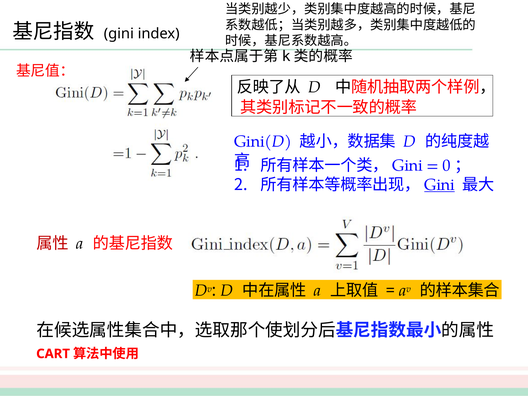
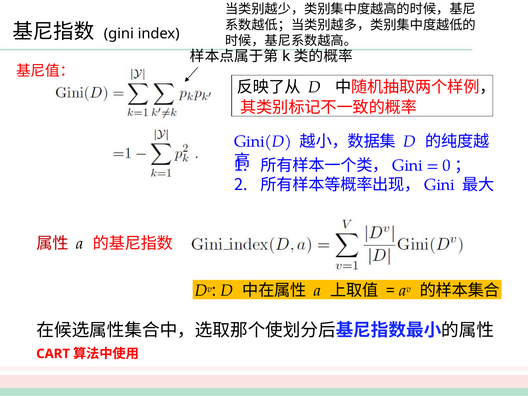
Gini underline: present -> none (439, 185)
